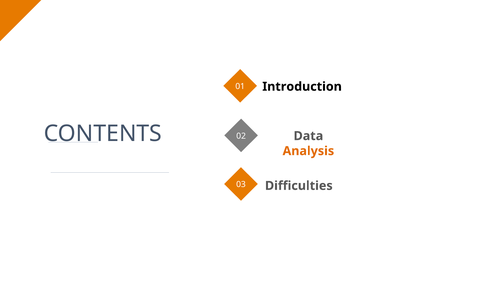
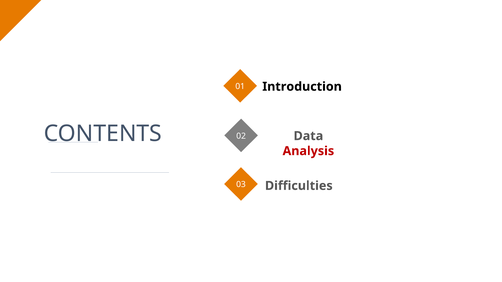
Analysis colour: orange -> red (308, 151)
